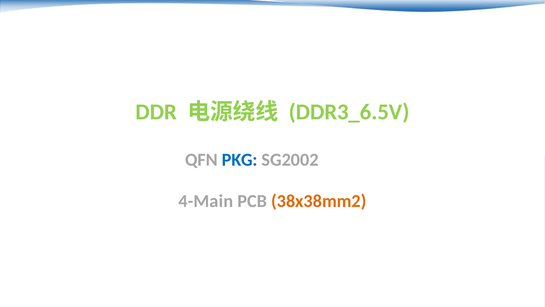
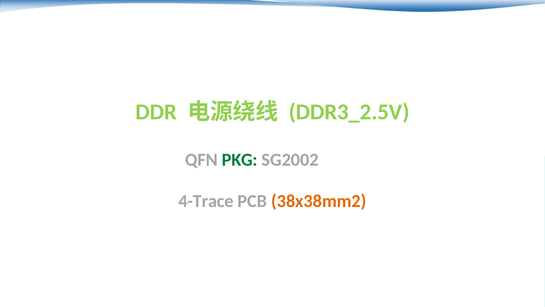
DDR3_6.5V: DDR3_6.5V -> DDR3_2.5V (349, 112)
PKG colour: blue -> green (240, 160)
4-Main: 4-Main -> 4-Trace (206, 201)
